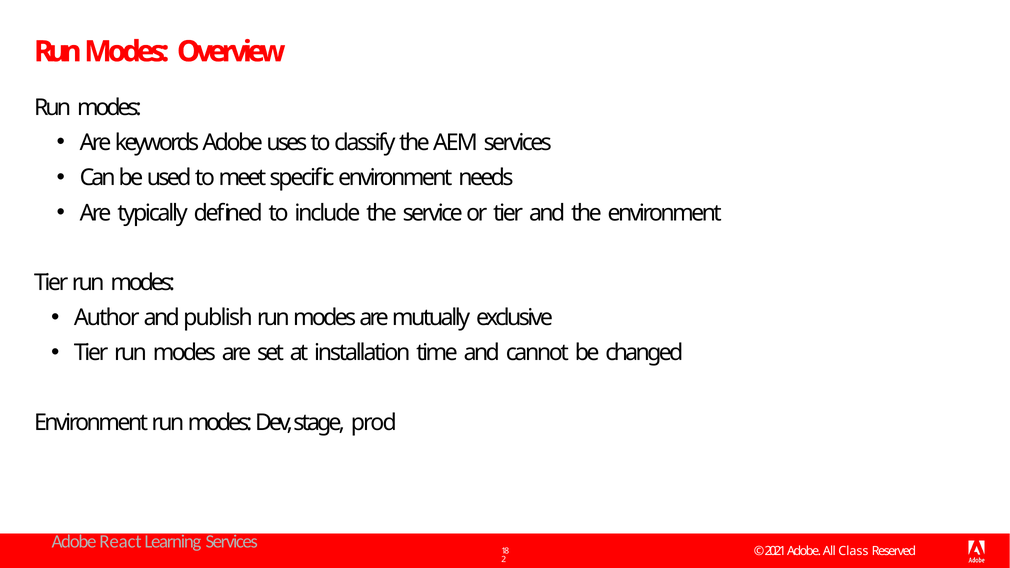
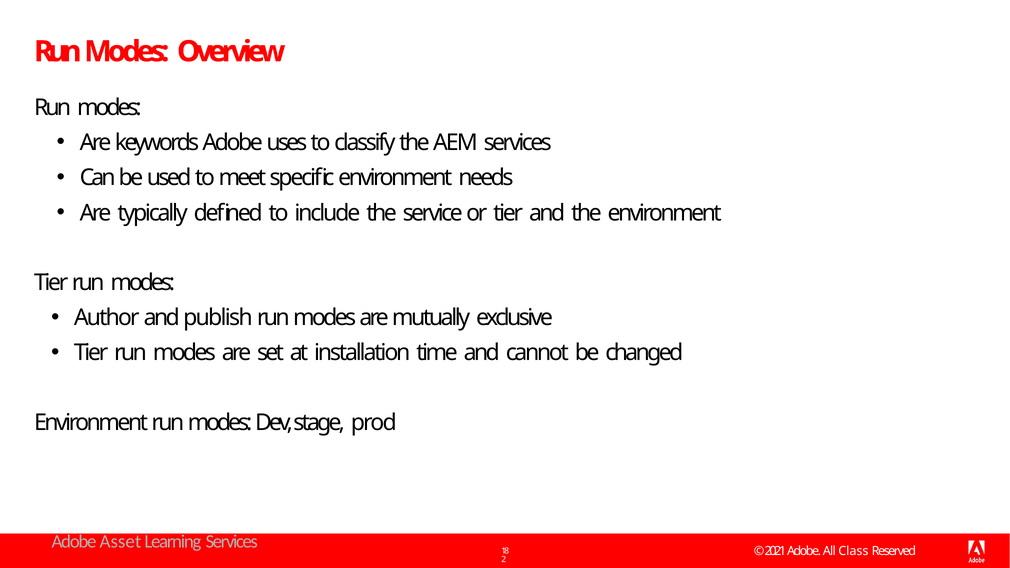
React: React -> Asset (120, 542)
